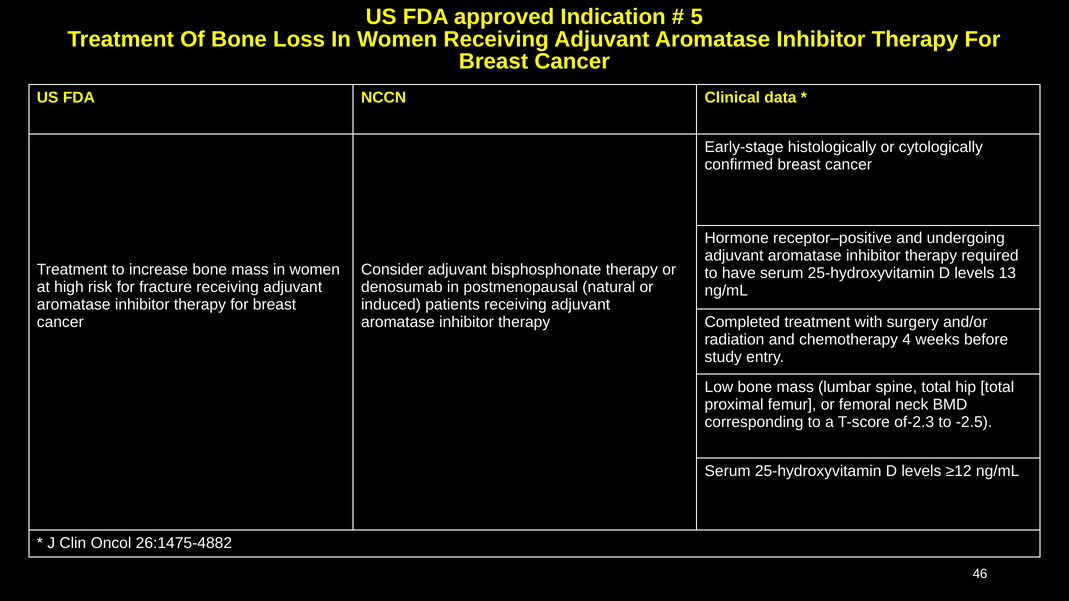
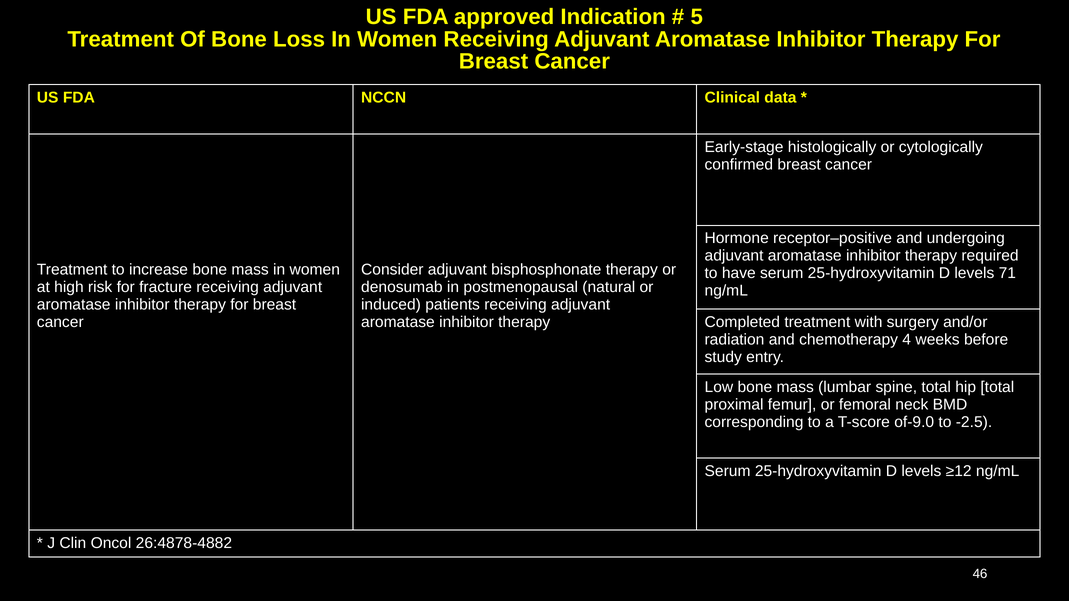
13: 13 -> 71 (1007, 273)
of-2.3: of-2.3 -> of-9.0 (914, 422)
26:1475-4882: 26:1475-4882 -> 26:4878-4882 (184, 543)
